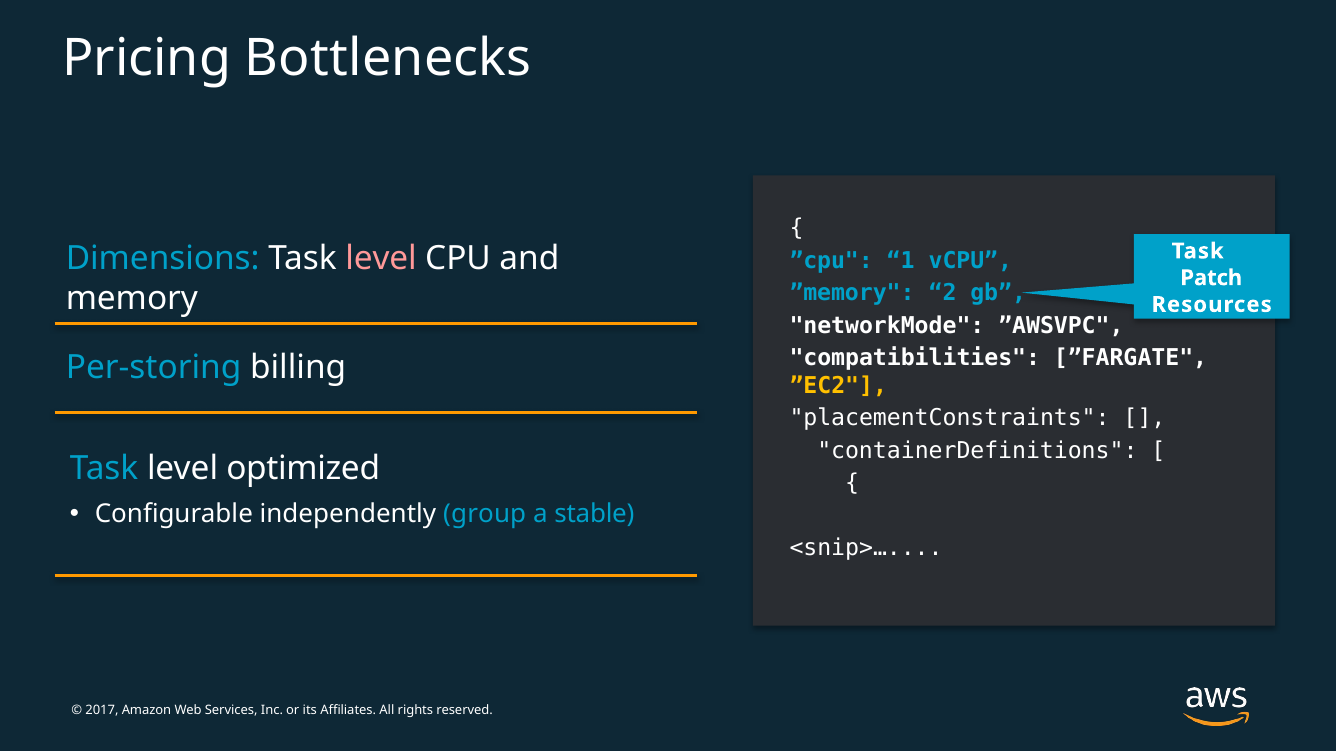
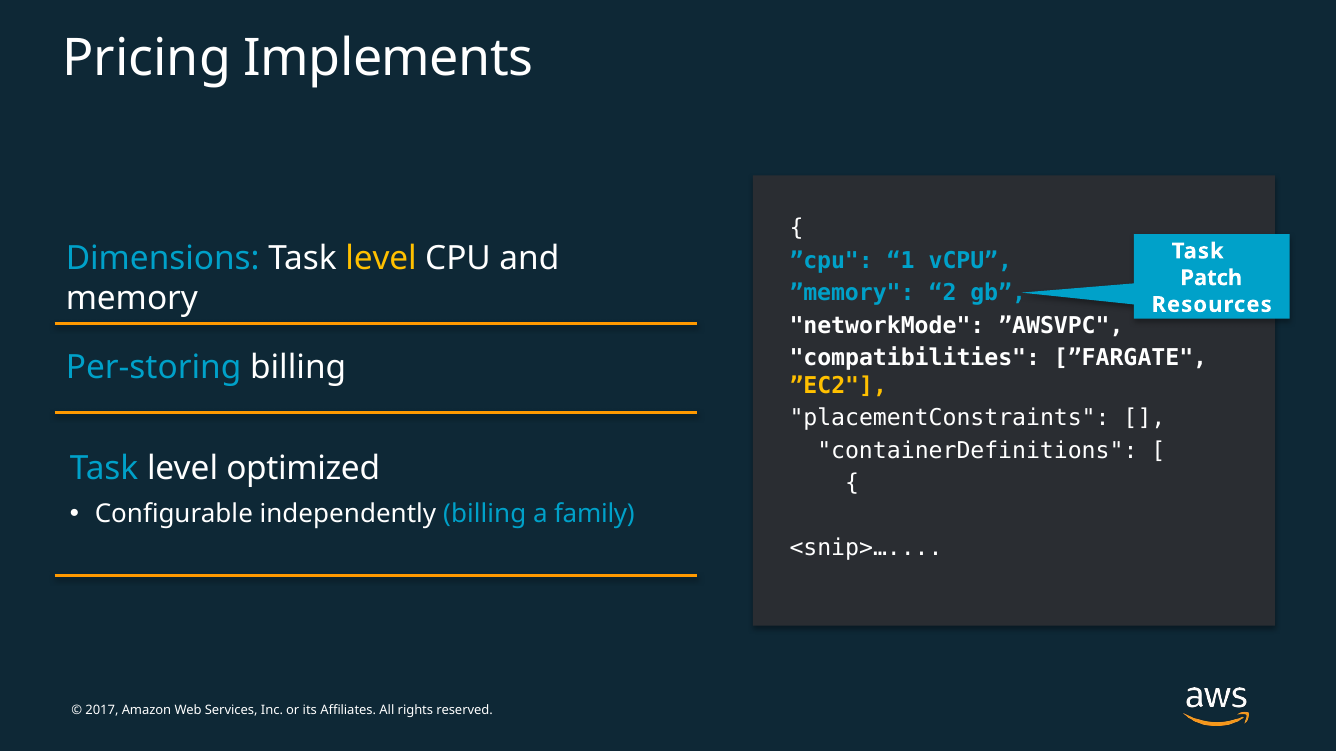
Bottlenecks: Bottlenecks -> Implements (389, 58)
level colour: pink -> yellow (381, 258)
independently group: group -> billing (485, 515)
stable: stable -> family (594, 515)
